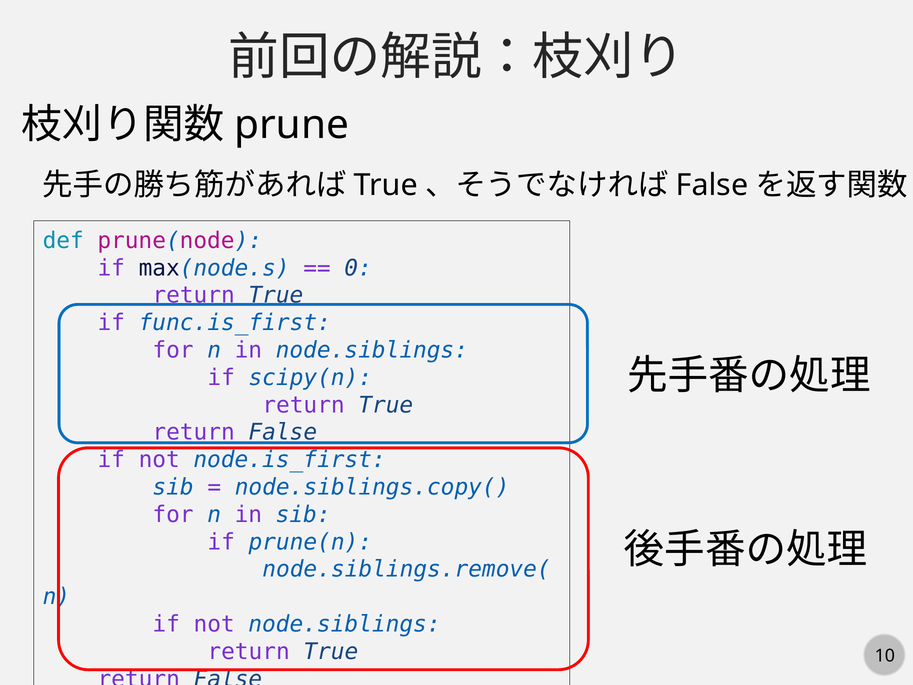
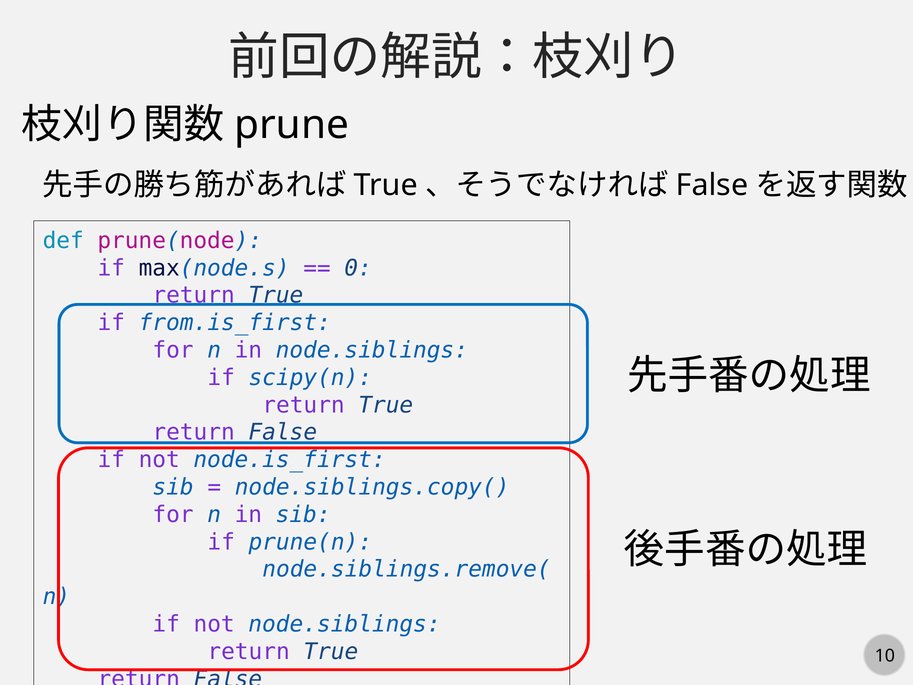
func.is_first: func.is_first -> from.is_first (235, 323)
